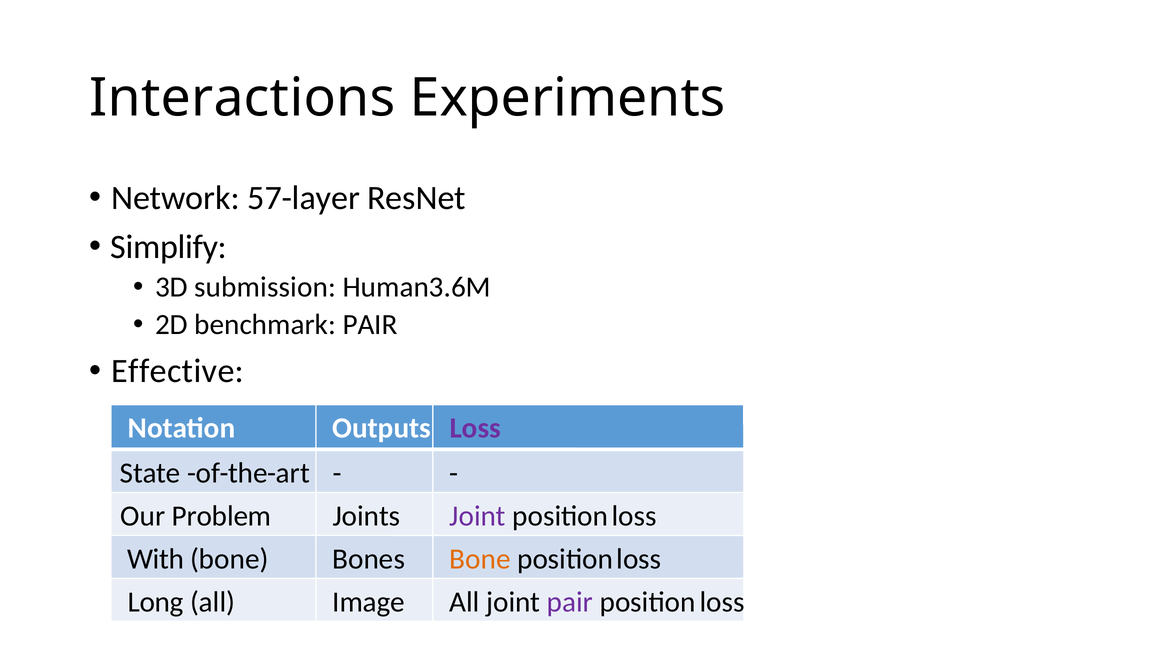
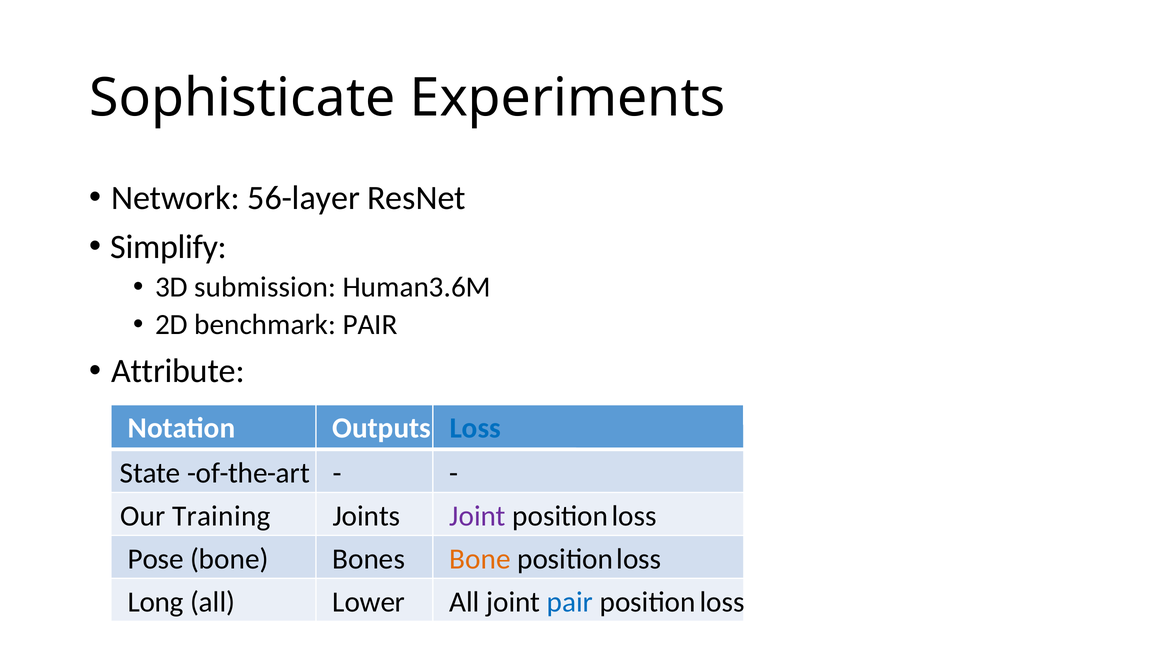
Interactions: Interactions -> Sophisticate (242, 98)
57-layer: 57-layer -> 56-layer (304, 198)
Effective: Effective -> Attribute (178, 371)
Loss colour: purple -> blue (475, 428)
Problem: Problem -> Training (221, 516)
With: With -> Pose (156, 559)
Image: Image -> Lower (369, 602)
pair colour: purple -> blue (570, 602)
